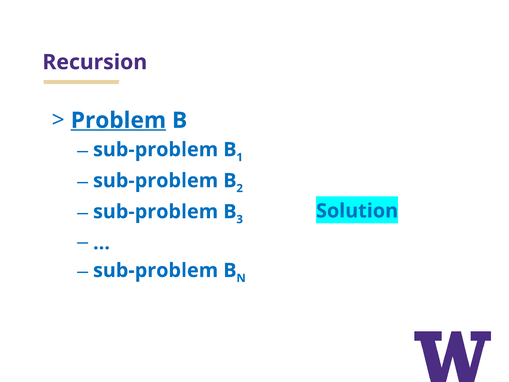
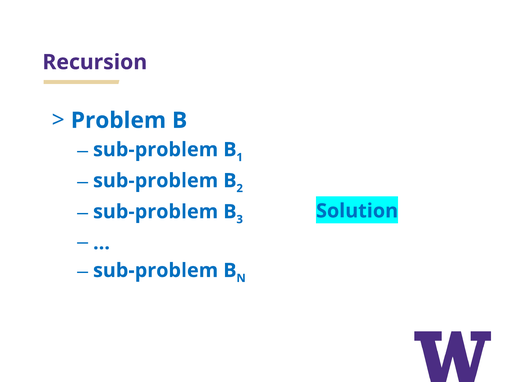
Problem underline: present -> none (118, 120)
